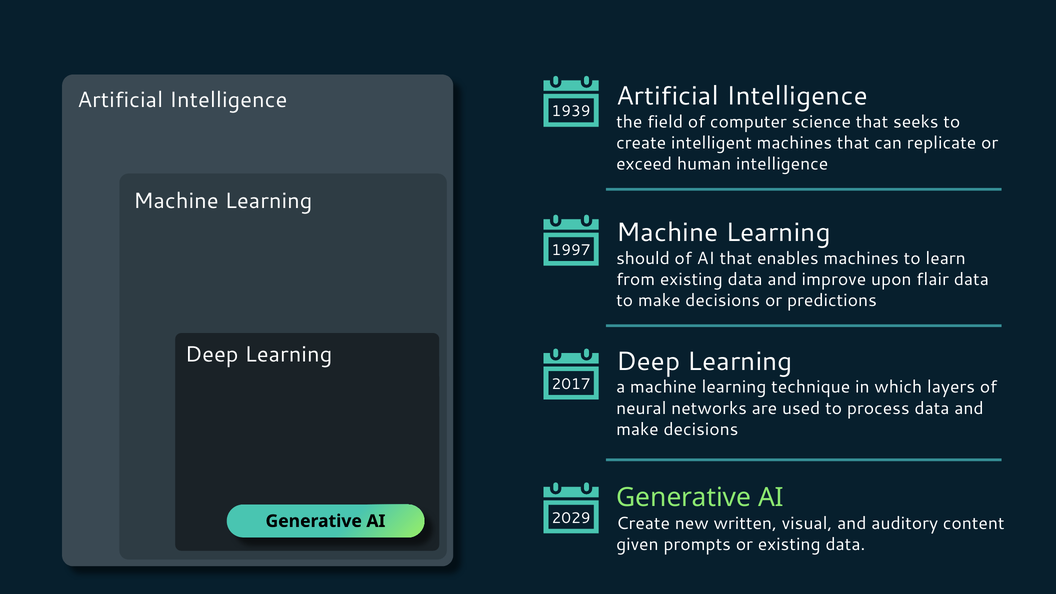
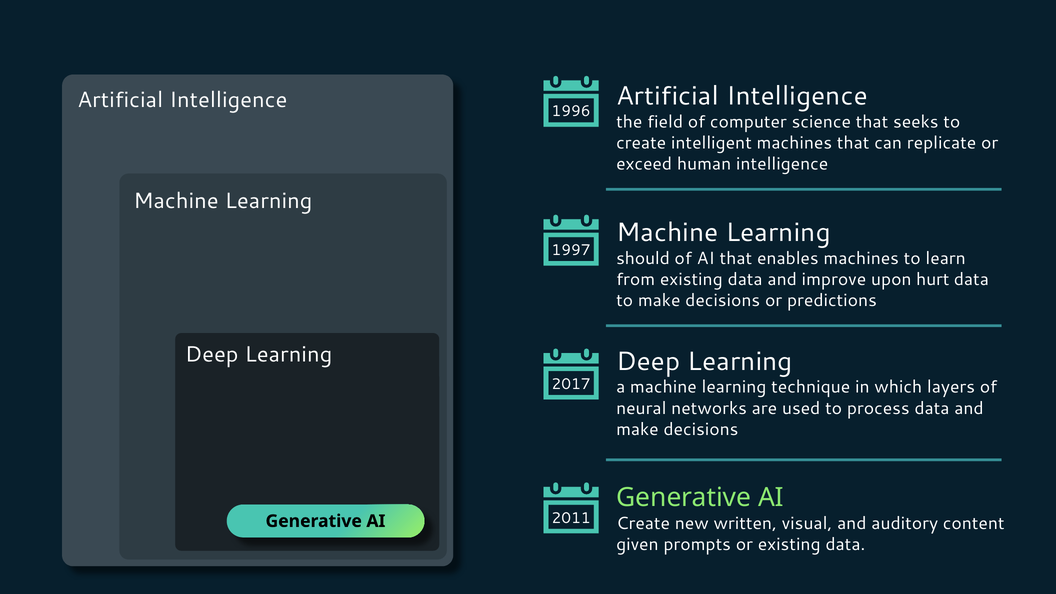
1939: 1939 -> 1996 (571, 111)
flair: flair -> hurt (933, 279)
2029: 2029 -> 2011 (571, 518)
